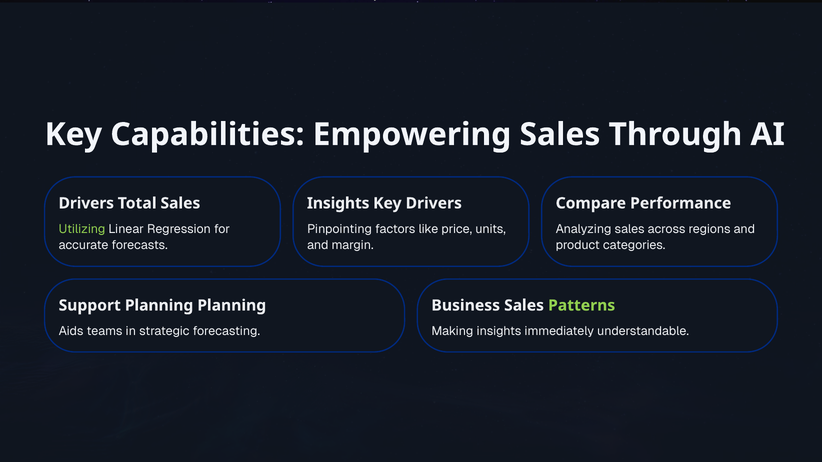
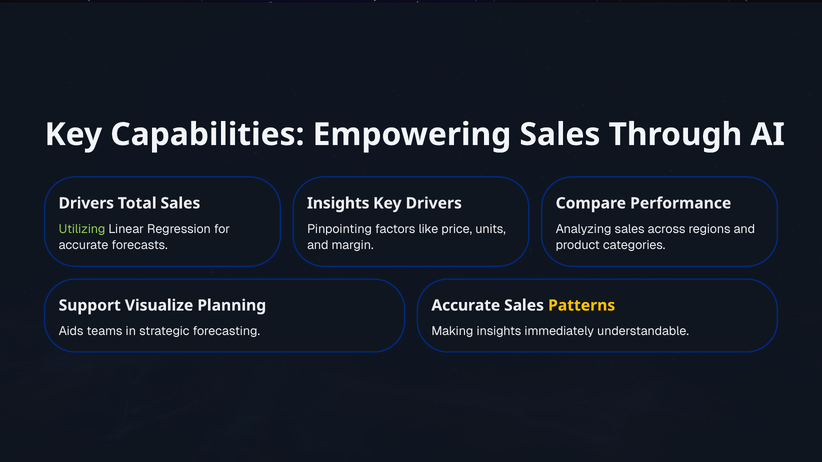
Support Planning: Planning -> Visualize (159, 306)
Business: Business -> Accurate (466, 306)
Patterns colour: light green -> yellow (582, 306)
